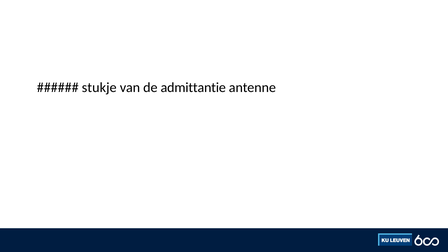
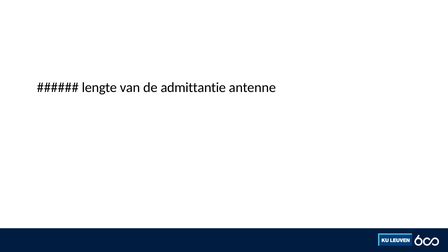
stukje: stukje -> lengte (99, 88)
